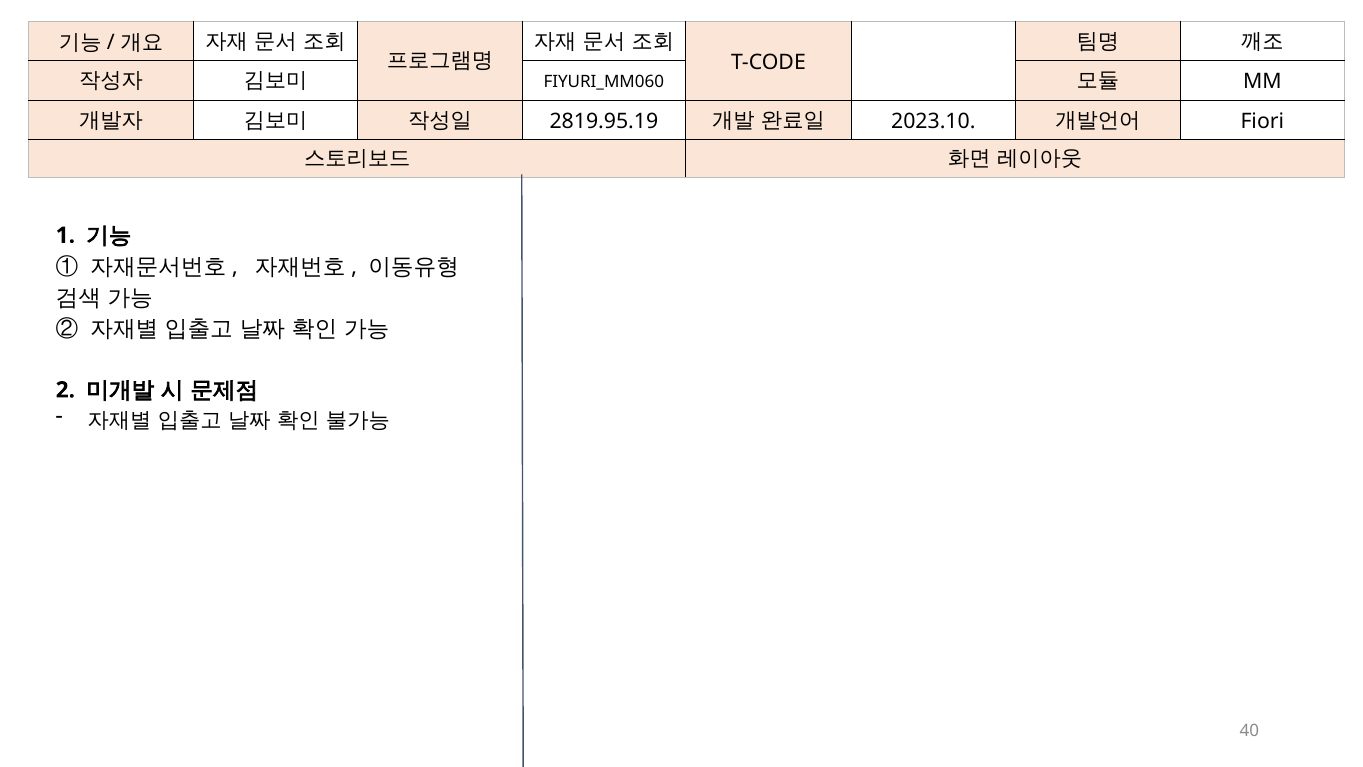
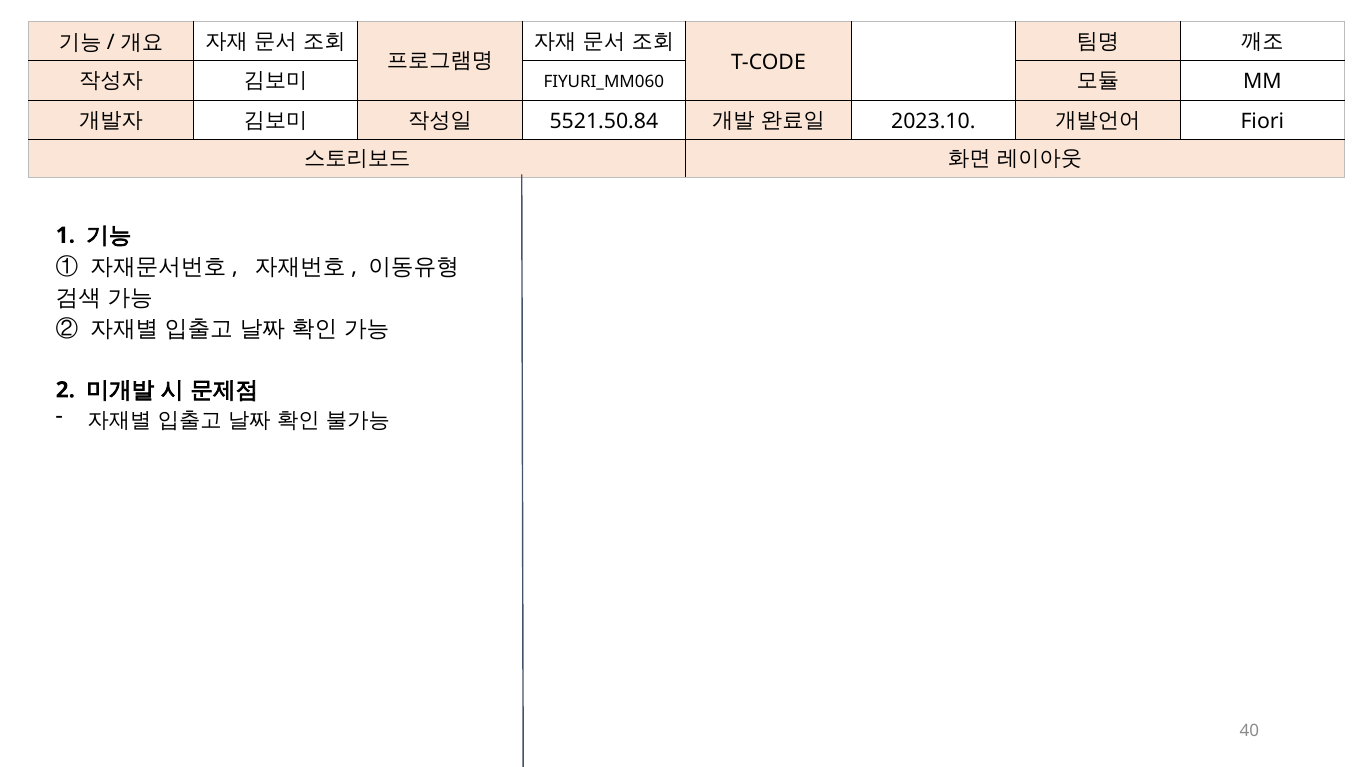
2819.95.19: 2819.95.19 -> 5521.50.84 (604, 121)
